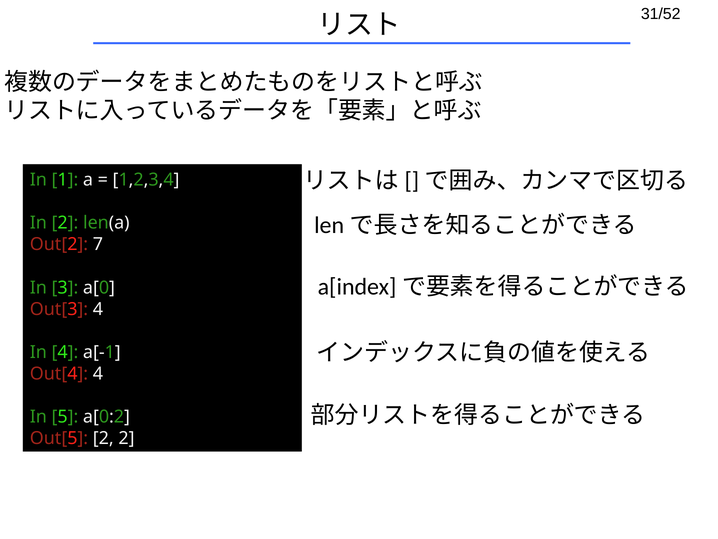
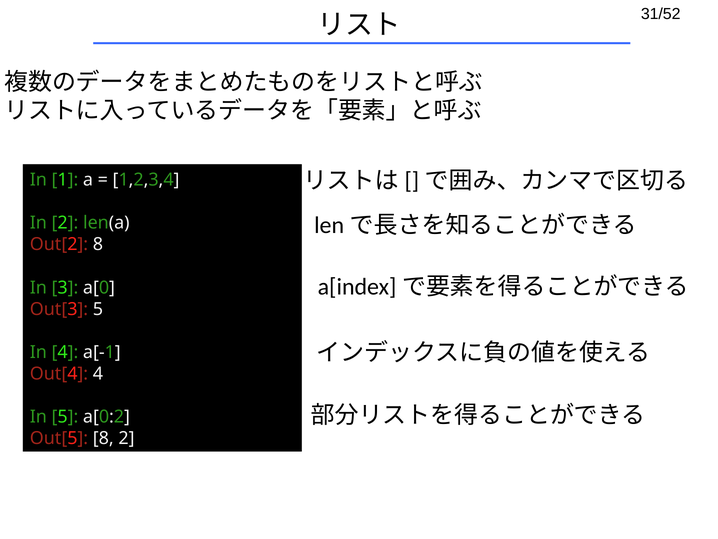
Out[2 7: 7 -> 8 (98, 244)
Out[3 4: 4 -> 5 (98, 309)
Out[5 2: 2 -> 8 (103, 438)
